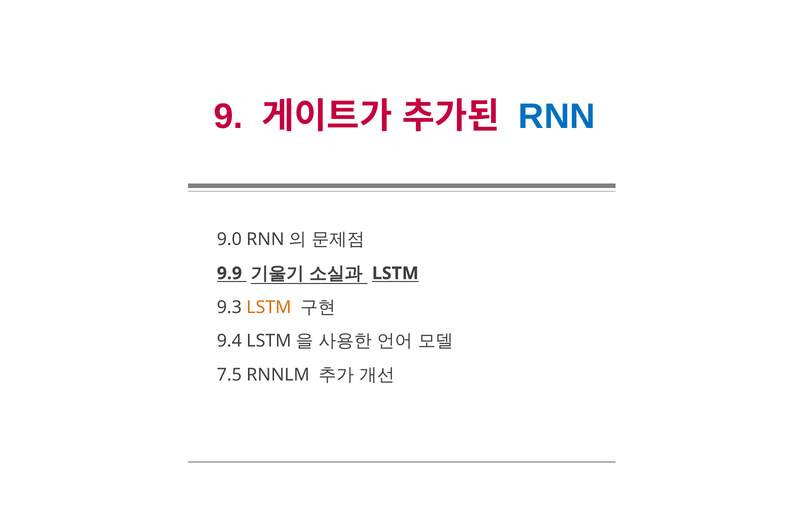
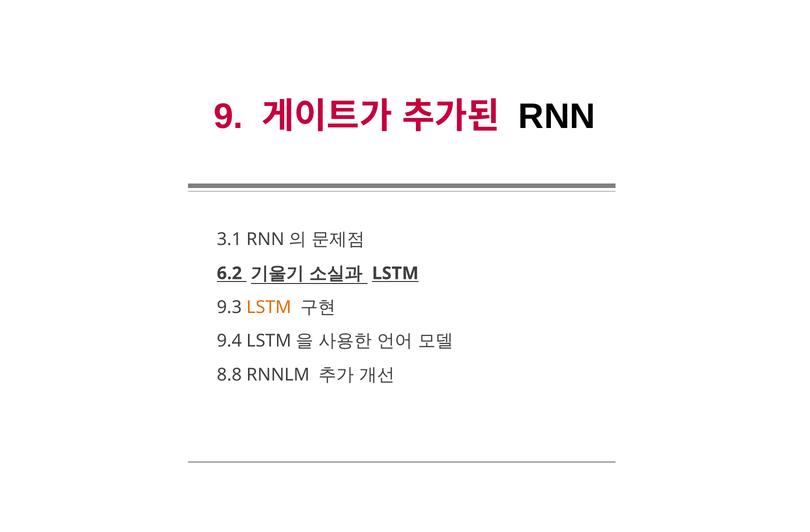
RNN colour: blue -> black (557, 116)
9.0: 9.0 -> 3.1 (229, 239)
9.9: 9.9 -> 6.2 (229, 273)
7.5: 7.5 -> 8.8 (229, 375)
